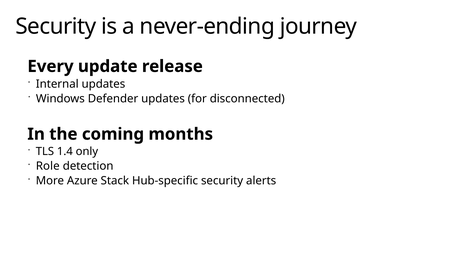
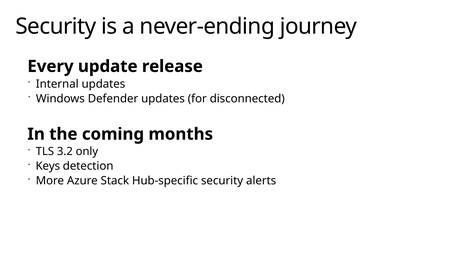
1.4: 1.4 -> 3.2 (65, 151)
Role: Role -> Keys (48, 166)
